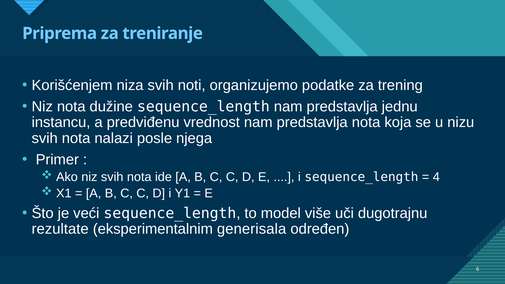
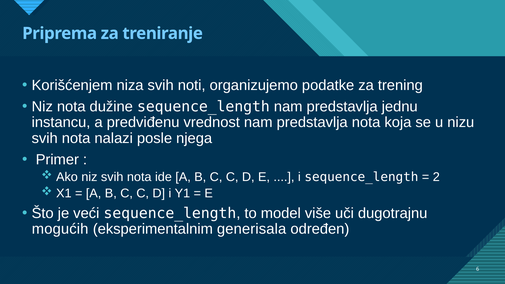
4: 4 -> 2 (436, 177)
rezultate: rezultate -> mogućih (60, 229)
